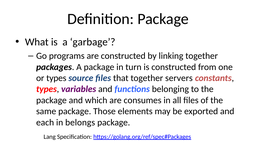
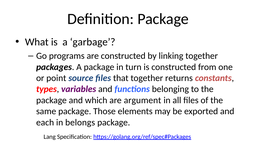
or types: types -> point (56, 78)
servers: servers -> returns (179, 78)
consumes: consumes -> argument (143, 100)
